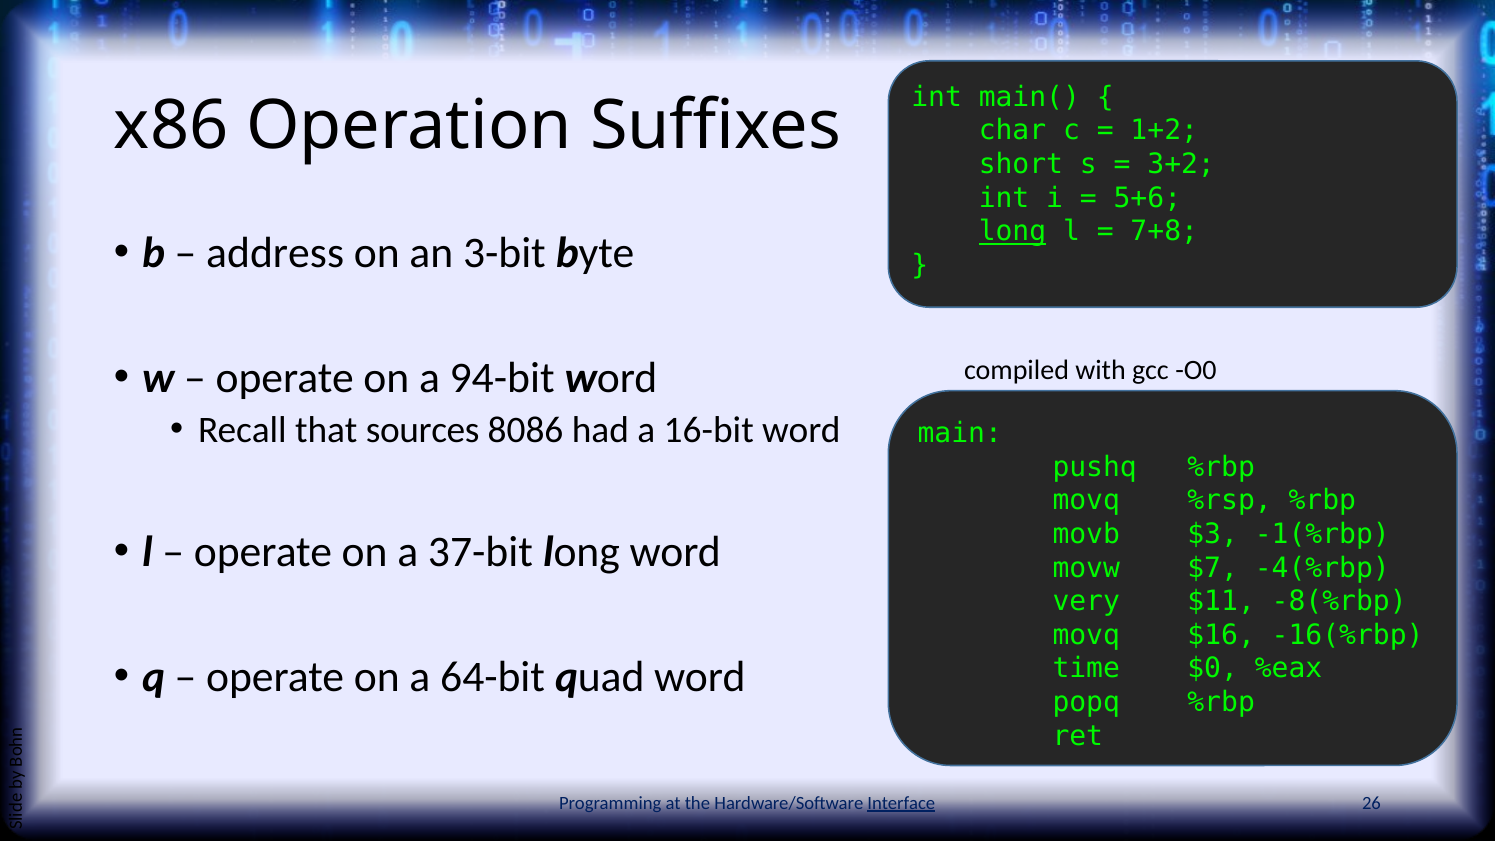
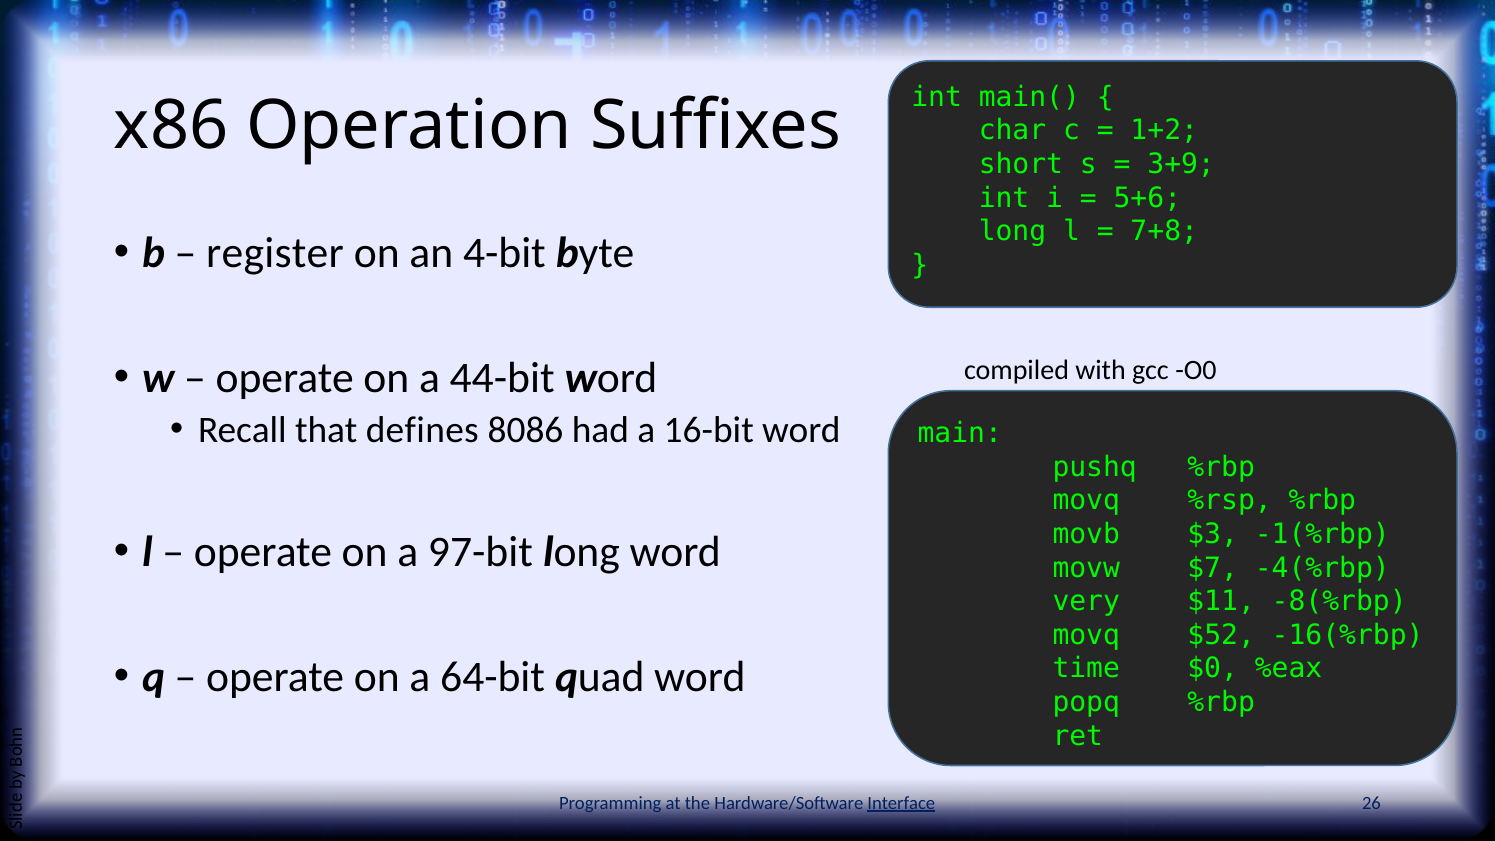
3+2: 3+2 -> 3+9 (1181, 164)
long underline: present -> none (1013, 232)
address: address -> register (275, 253)
3-bit: 3-bit -> 4-bit (504, 253)
94-bit: 94-bit -> 44-bit (502, 378)
sources: sources -> defines (422, 430)
37-bit: 37-bit -> 97-bit (480, 552)
$16: $16 -> $52 (1221, 635)
